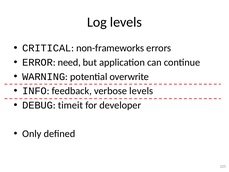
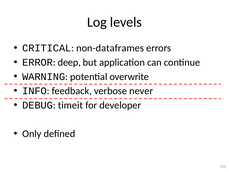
non-frameworks: non-frameworks -> non-dataframes (110, 48)
need: need -> deep (69, 62)
verbose levels: levels -> never (141, 91)
